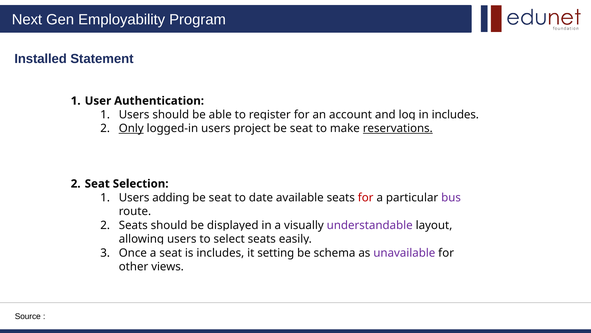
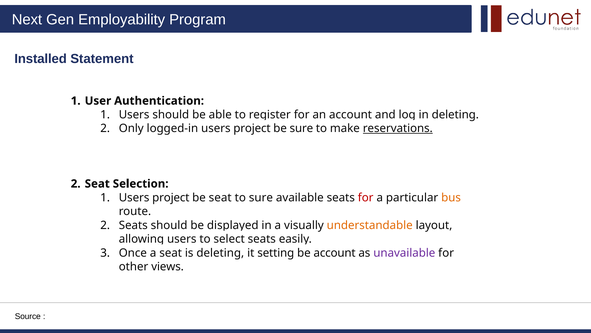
includes: includes -> deleting (455, 114)
Only underline: present -> none (131, 128)
seat: seat -> sure (301, 128)
adding: adding -> project (171, 197)
to date: date -> sure (261, 197)
bus colour: purple -> orange (451, 197)
understandable colour: purple -> orange (370, 225)
is includes: includes -> deleting (220, 252)
be schema: schema -> account (335, 252)
